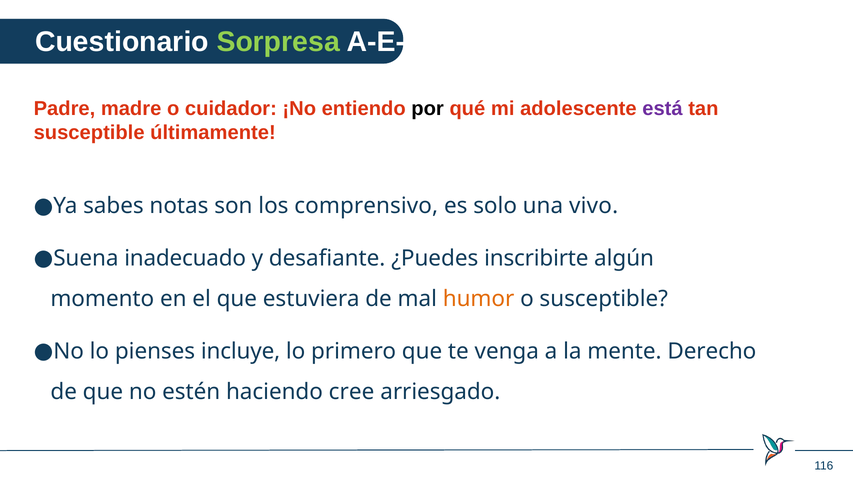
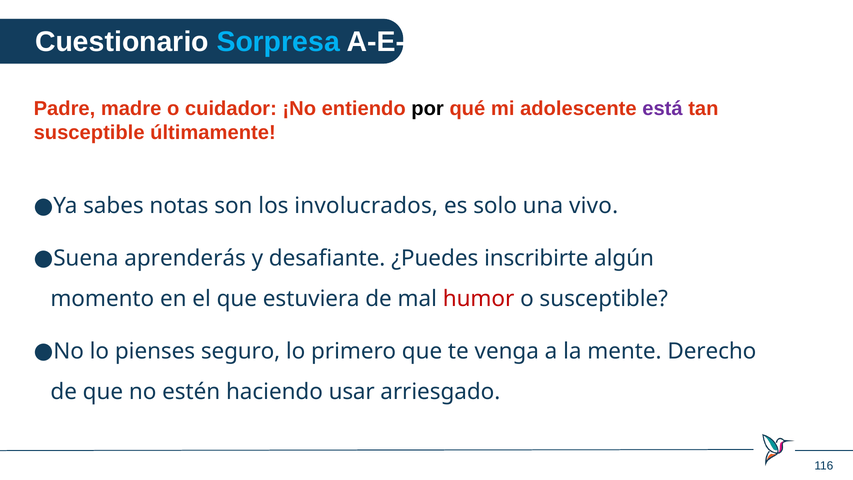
Sorpresa colour: light green -> light blue (278, 42)
comprensivo: comprensivo -> involucrados (366, 206)
inadecuado: inadecuado -> aprenderás (185, 258)
humor colour: orange -> red (479, 299)
incluye: incluye -> seguro (241, 351)
cree: cree -> usar (352, 392)
